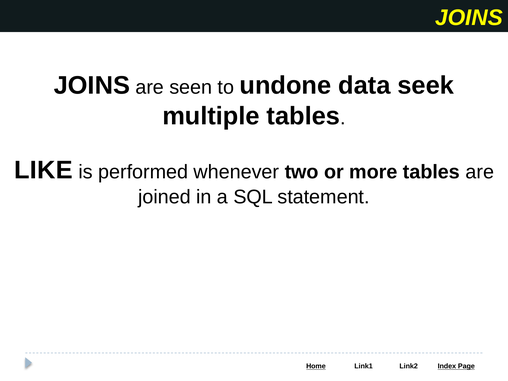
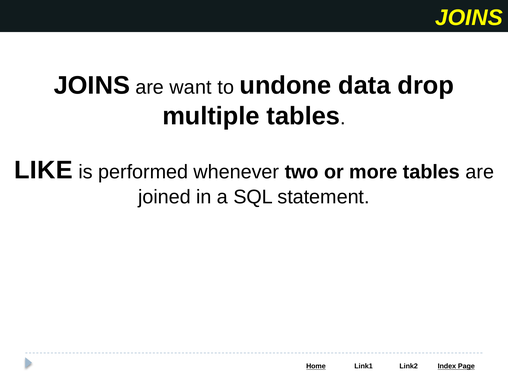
seen: seen -> want (191, 87)
seek: seek -> drop (426, 86)
